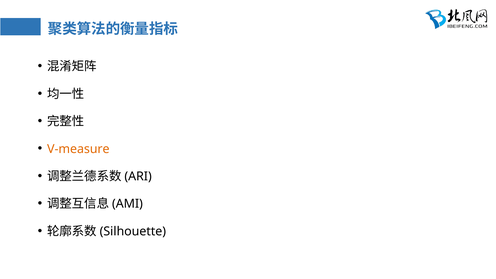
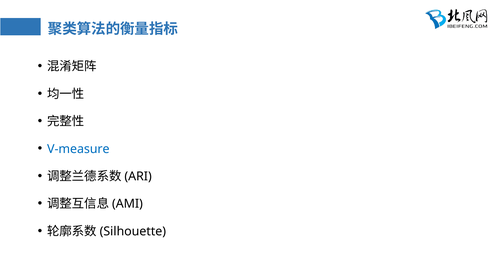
V-measure colour: orange -> blue (78, 149)
